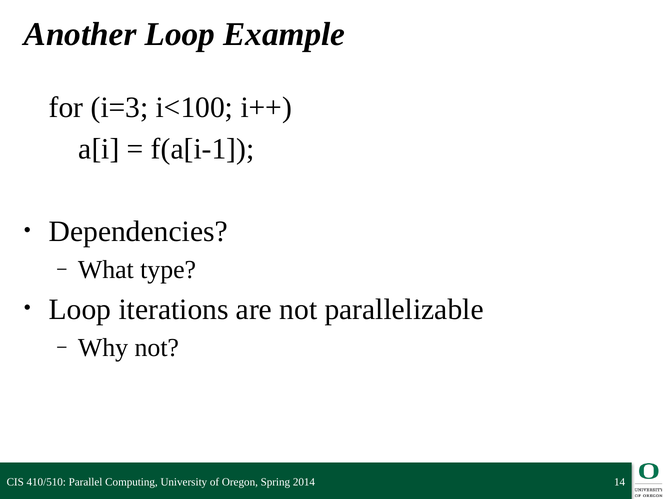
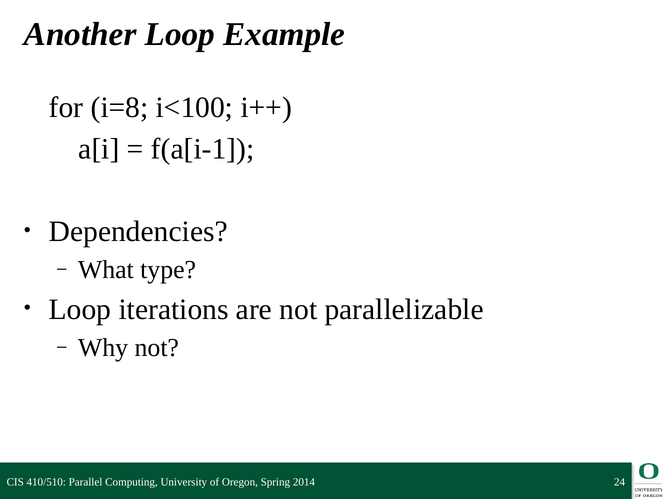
i=3: i=3 -> i=8 (120, 107)
14: 14 -> 24 (620, 482)
